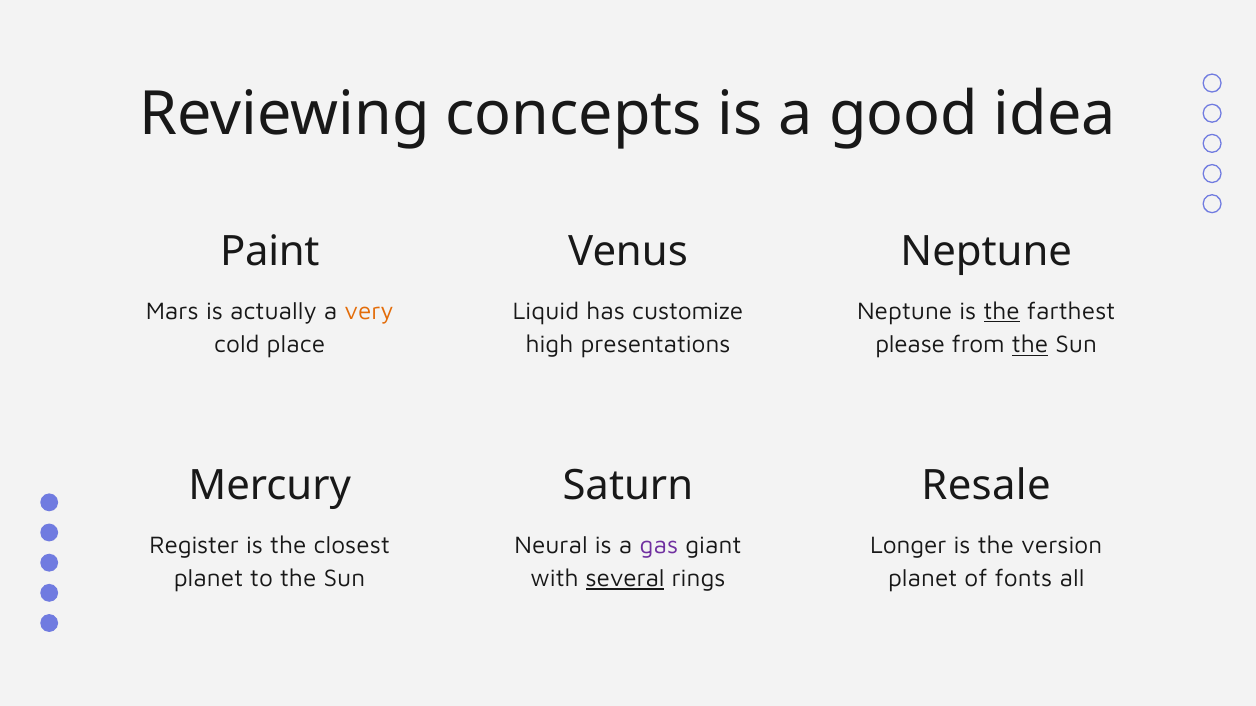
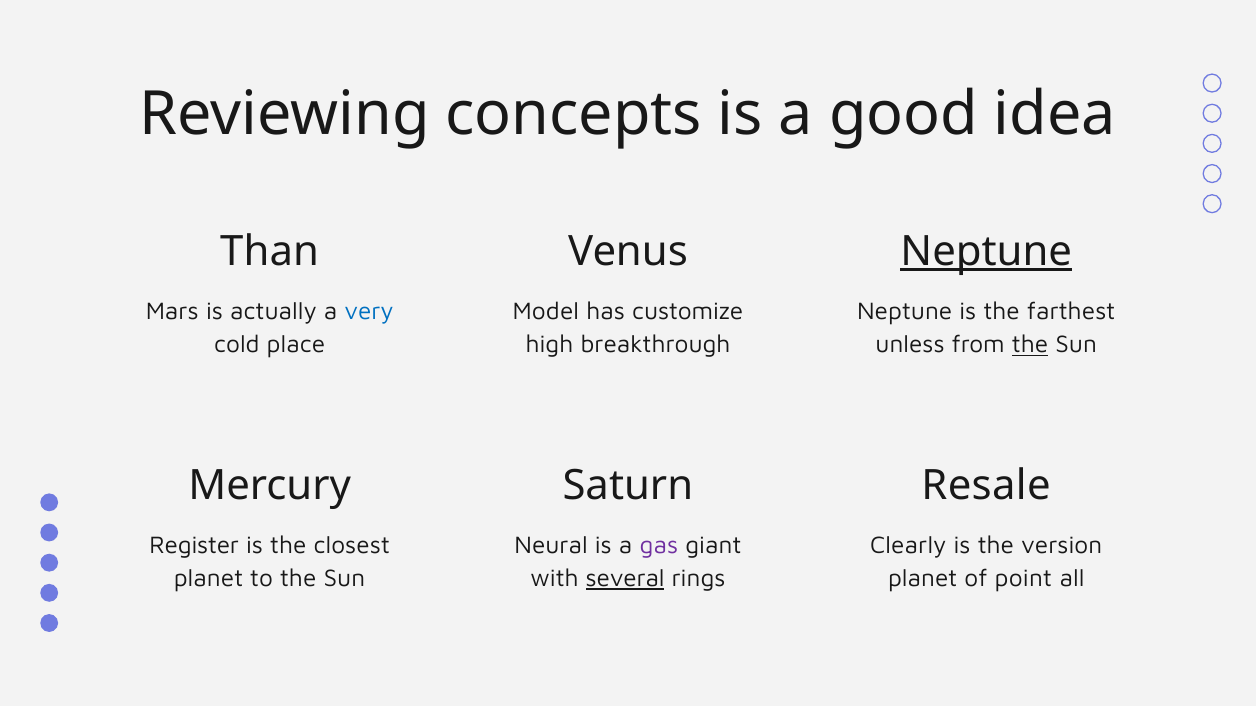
Paint: Paint -> Than (270, 252)
Neptune underline: none -> present (986, 252)
very colour: orange -> blue (369, 311)
Liquid: Liquid -> Model (546, 311)
the underline: present -> none (1002, 311)
presentations: presentations -> breakthrough (656, 345)
please: please -> unless (910, 345)
Longer: Longer -> Clearly (908, 545)
fonts: fonts -> point (1023, 579)
